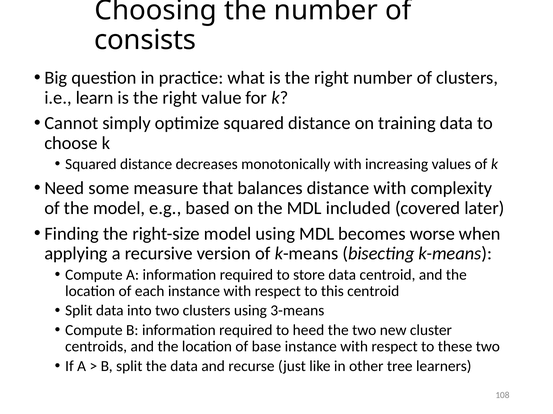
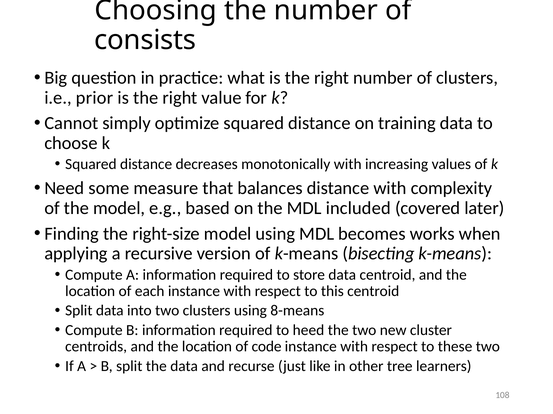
learn: learn -> prior (95, 98)
worse: worse -> works (432, 234)
3-means: 3-means -> 8-means (297, 311)
base: base -> code (267, 347)
